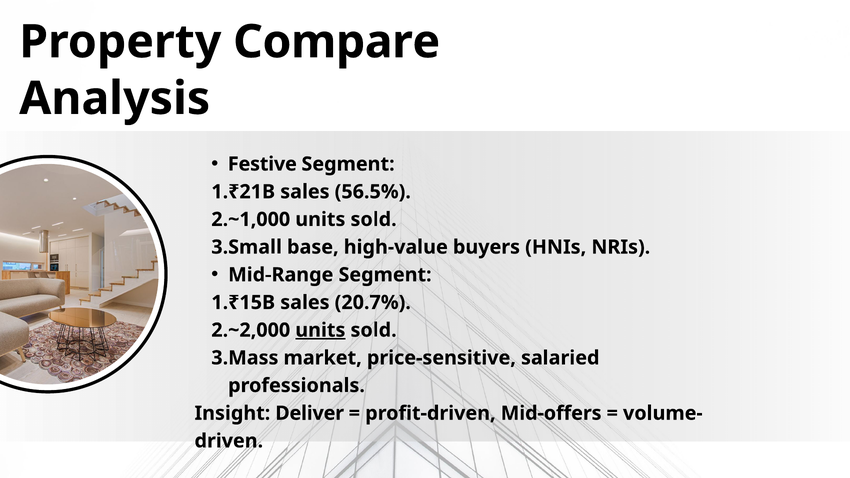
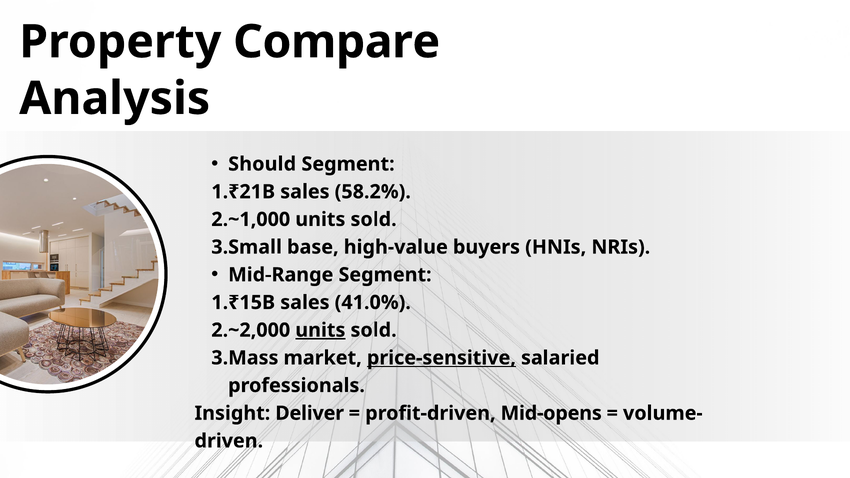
Festive: Festive -> Should (262, 164)
56.5%: 56.5% -> 58.2% (373, 192)
20.7%: 20.7% -> 41.0% (373, 303)
price-sensitive underline: none -> present (441, 358)
Mid-offers: Mid-offers -> Mid-opens (551, 413)
